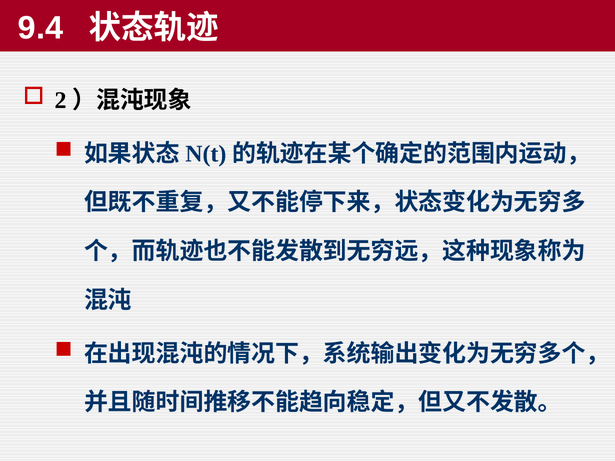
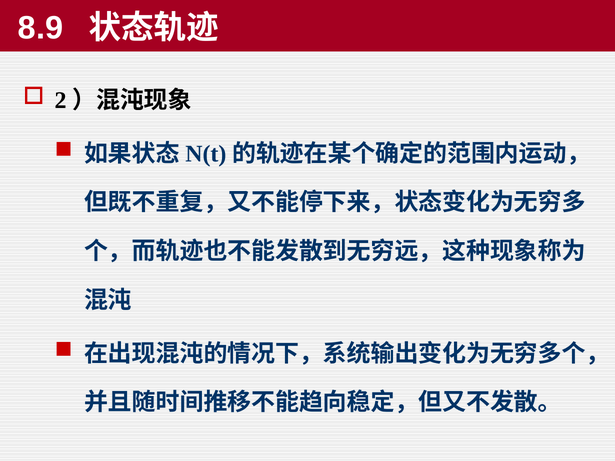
9.4: 9.4 -> 8.9 (41, 28)
